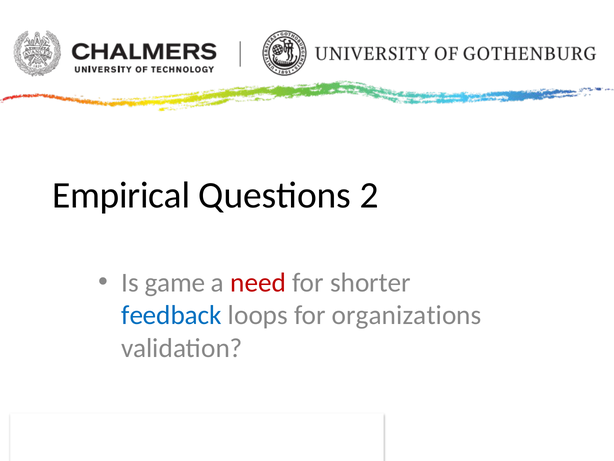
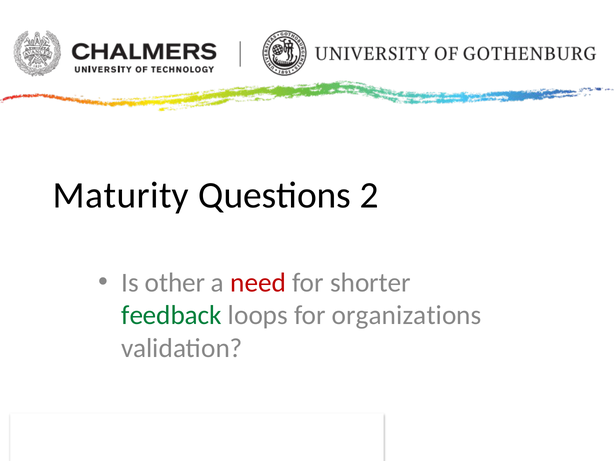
Empirical: Empirical -> Maturity (121, 195)
game: game -> other (175, 282)
feedback colour: blue -> green (172, 315)
